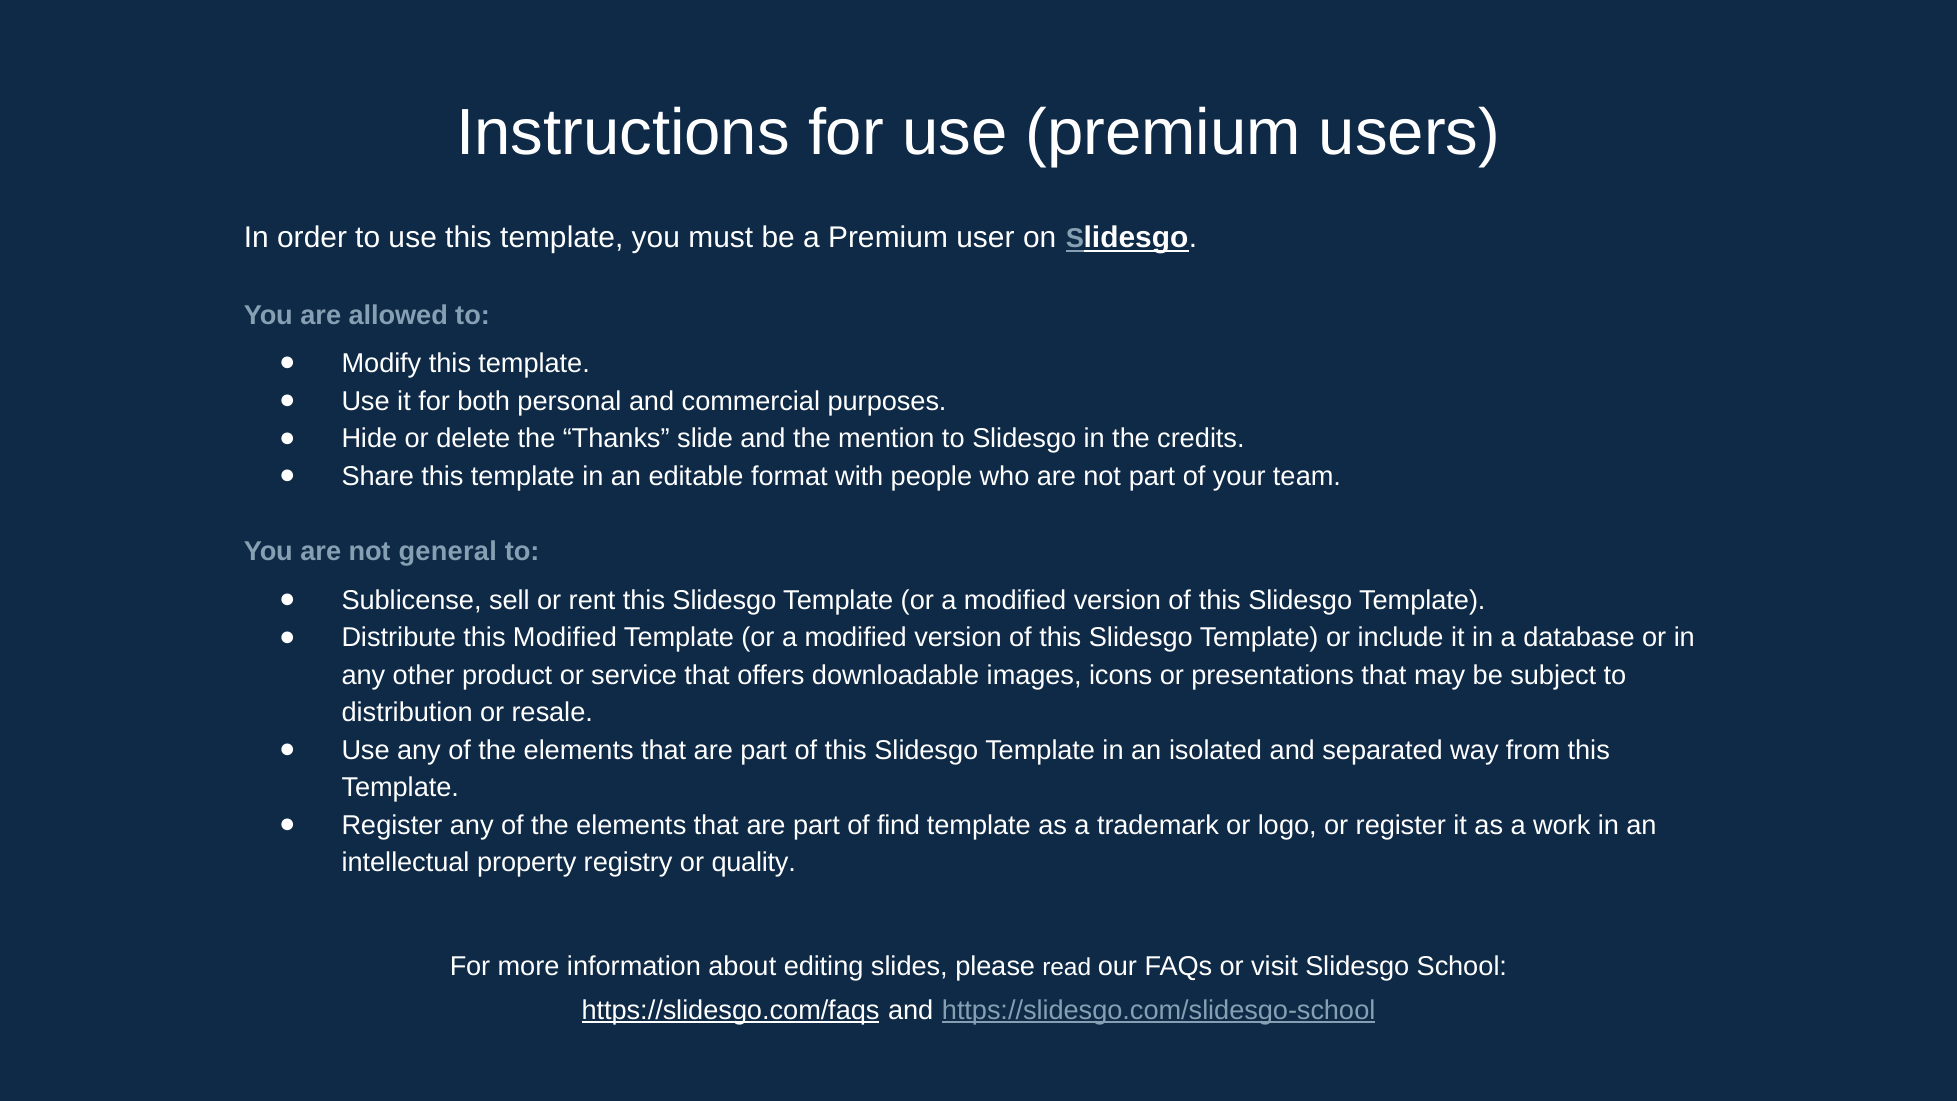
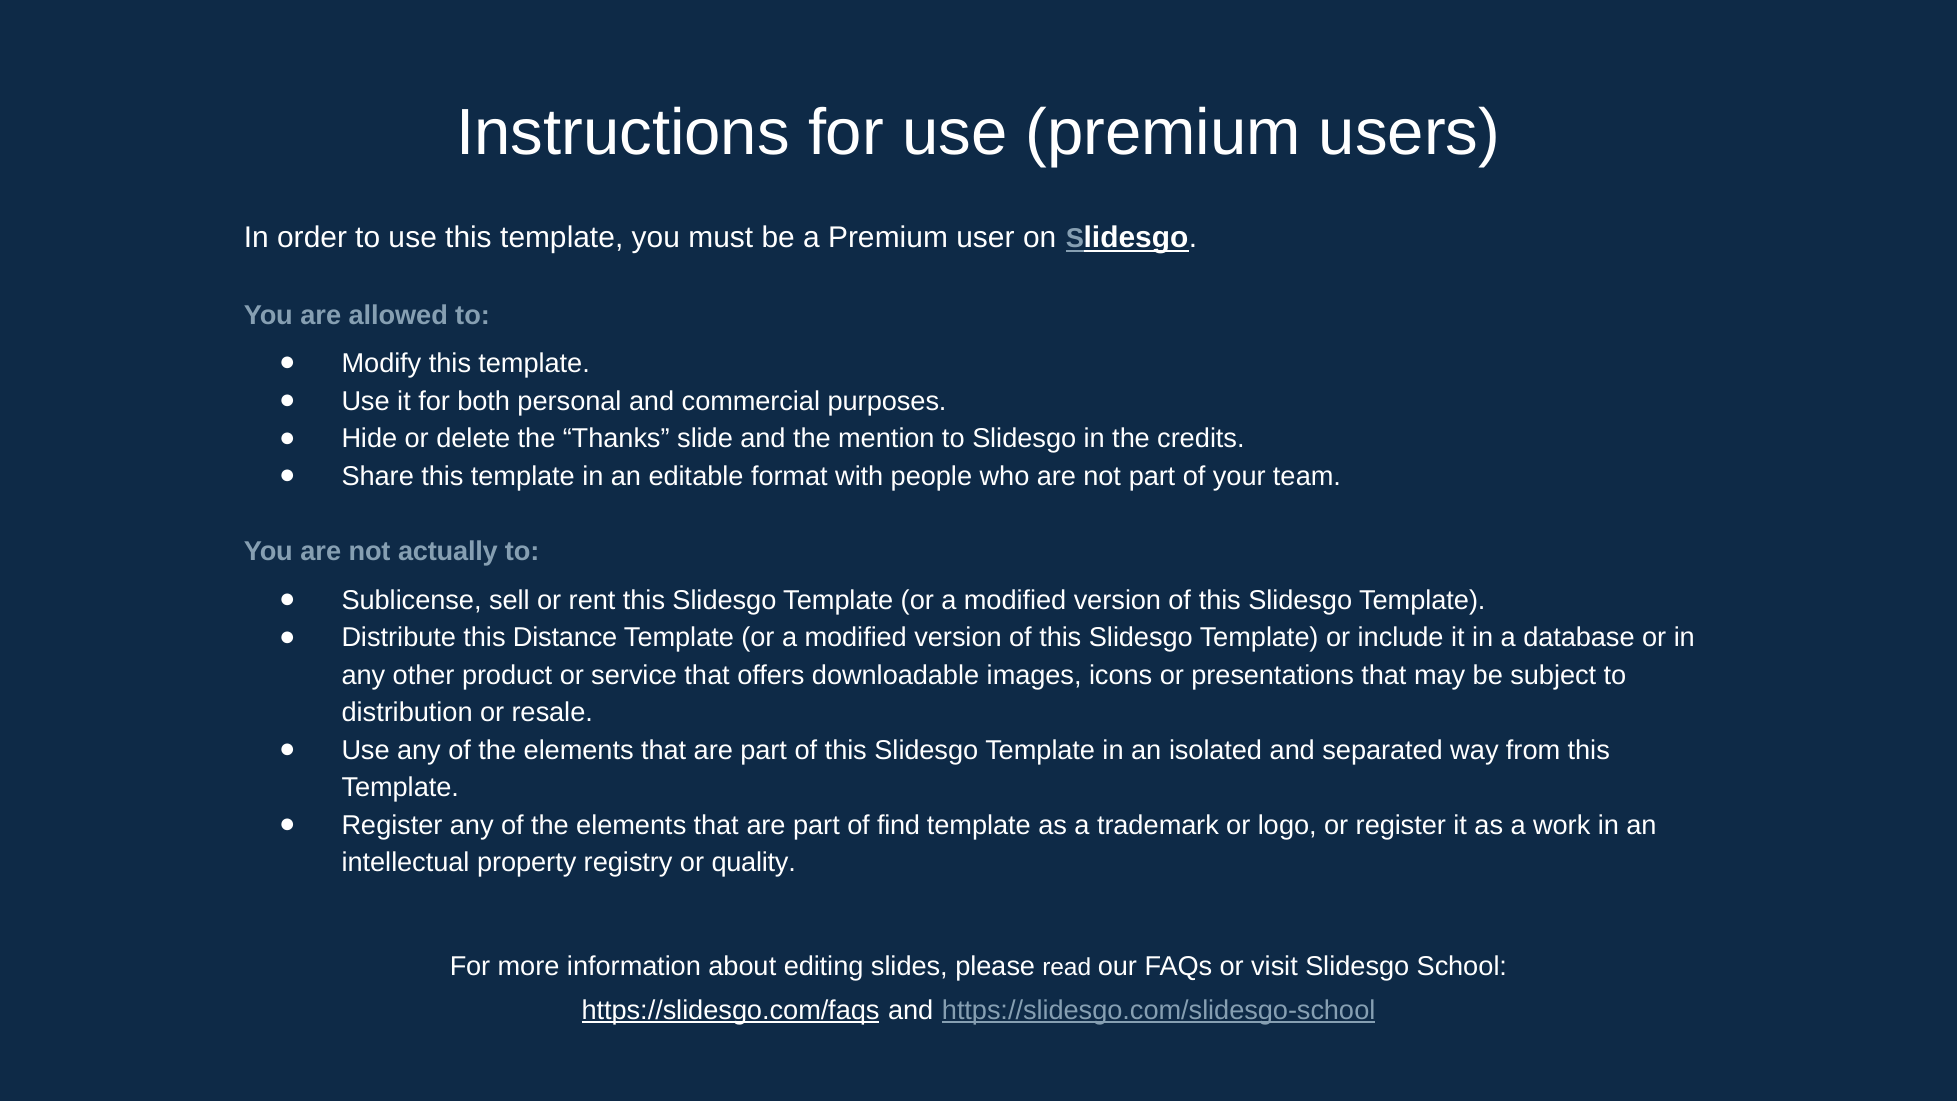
general: general -> actually (448, 552)
this Modified: Modified -> Distance (565, 638)
